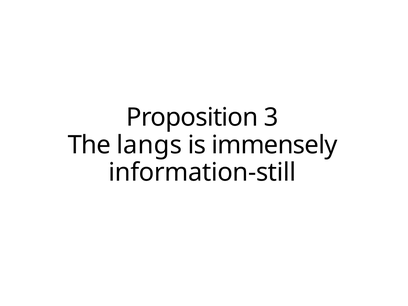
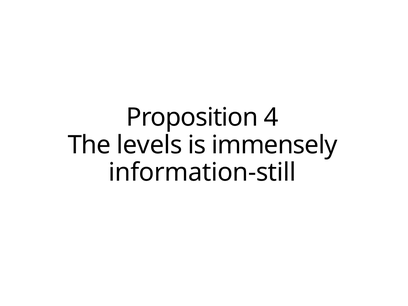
3: 3 -> 4 (271, 117)
langs: langs -> levels (149, 145)
